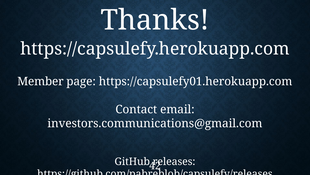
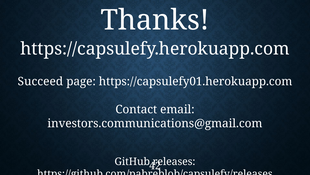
Member: Member -> Succeed (40, 81)
